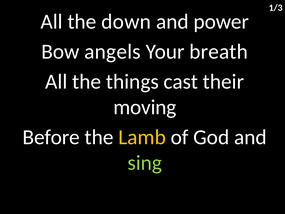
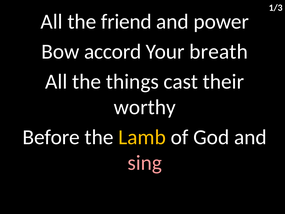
down: down -> friend (126, 22)
angels: angels -> accord (113, 52)
moving: moving -> worthy (145, 107)
sing colour: light green -> pink (145, 163)
